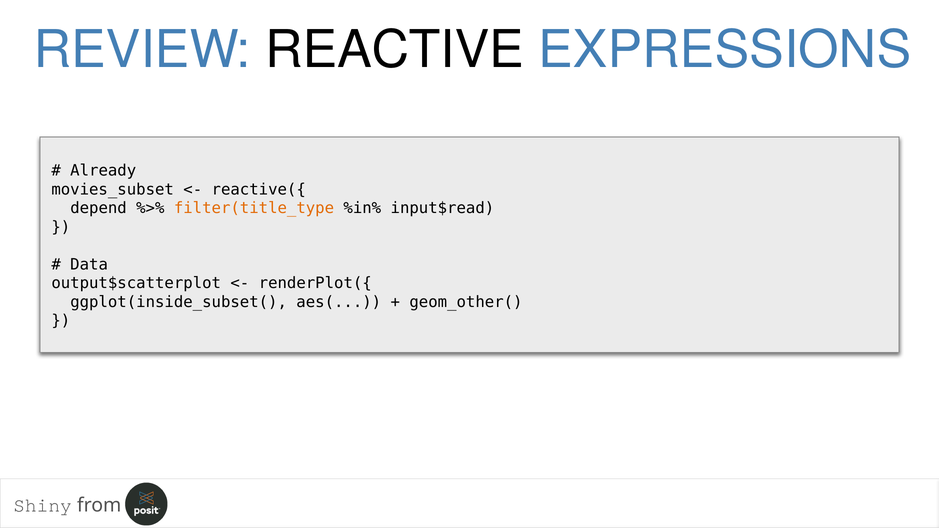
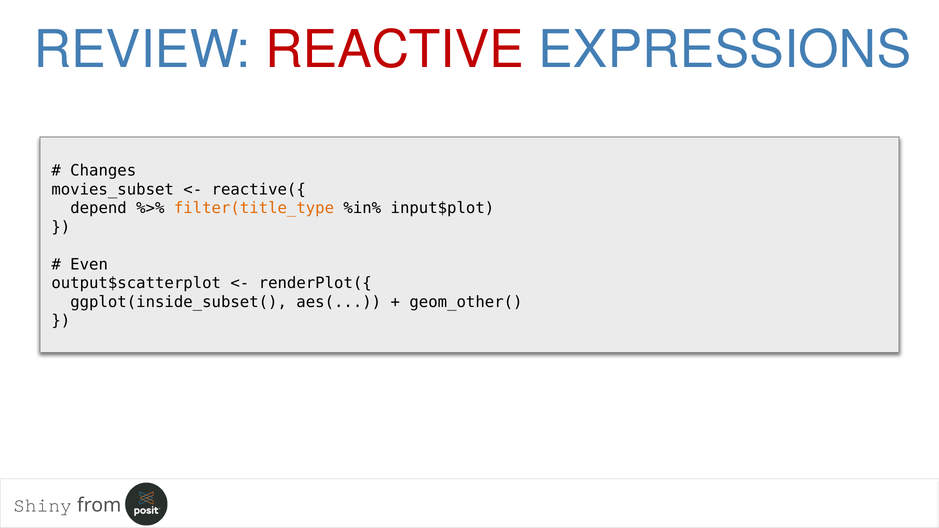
REACTIVE colour: black -> red (395, 50)
Already: Already -> Changes (103, 171)
input$read: input$read -> input$plot (442, 208)
Data: Data -> Even (89, 265)
